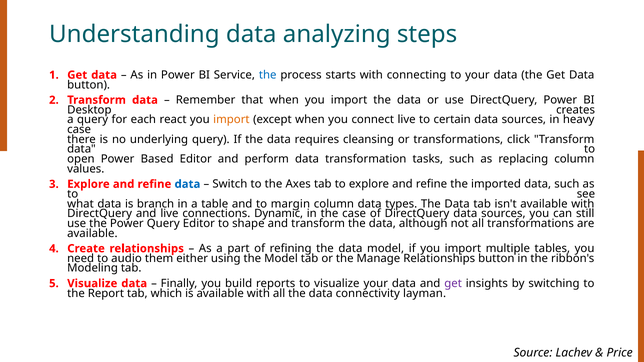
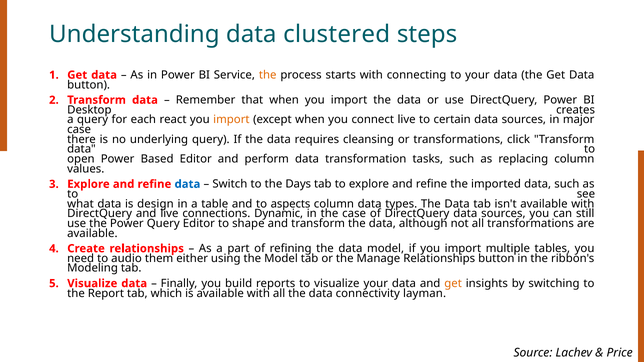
analyzing: analyzing -> clustered (337, 34)
the colour: blue -> orange (268, 75)
heavy: heavy -> major (579, 120)
Axes: Axes -> Days (298, 184)
branch: branch -> design (155, 204)
margin: margin -> aspects (291, 204)
get colour: purple -> orange (453, 284)
